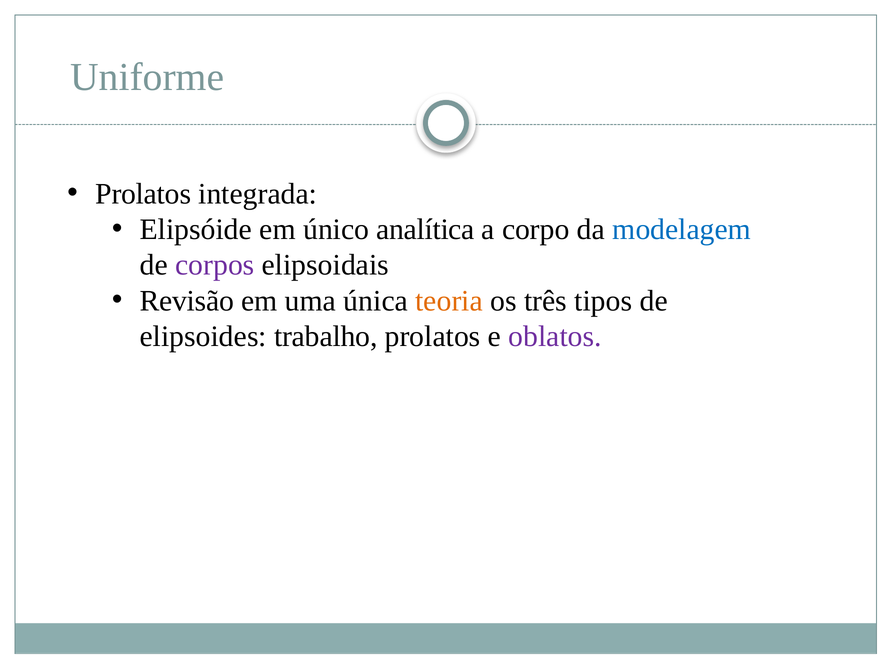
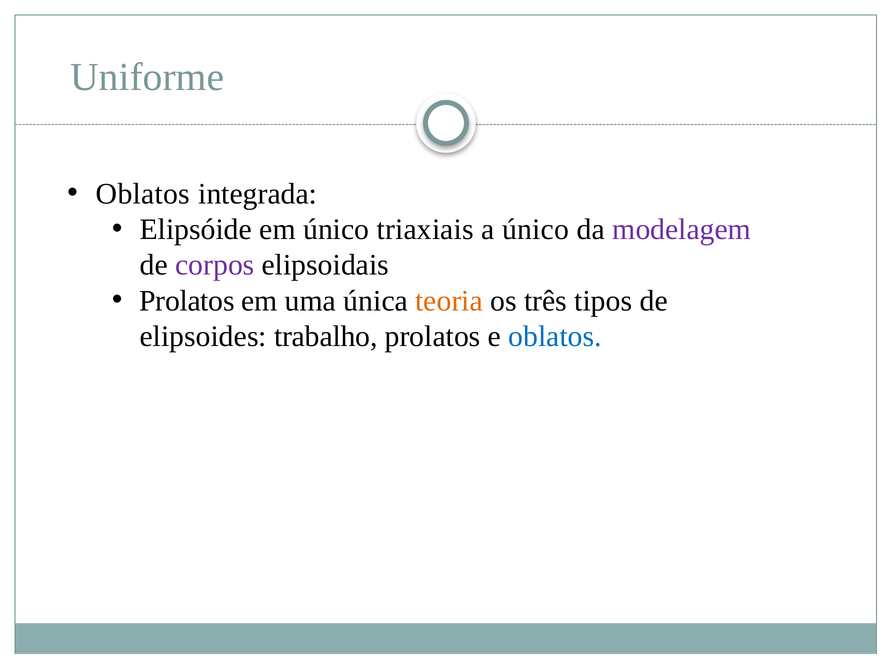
Prolatos: Prolatos -> Oblatos (143, 194)
analítica: analítica -> triaxiais (425, 229)
a corpo: corpo -> único (536, 229)
modelagem colour: blue -> purple (682, 229)
Revisão: Revisão -> Prolatos (187, 301)
oblatos colour: purple -> blue (555, 336)
